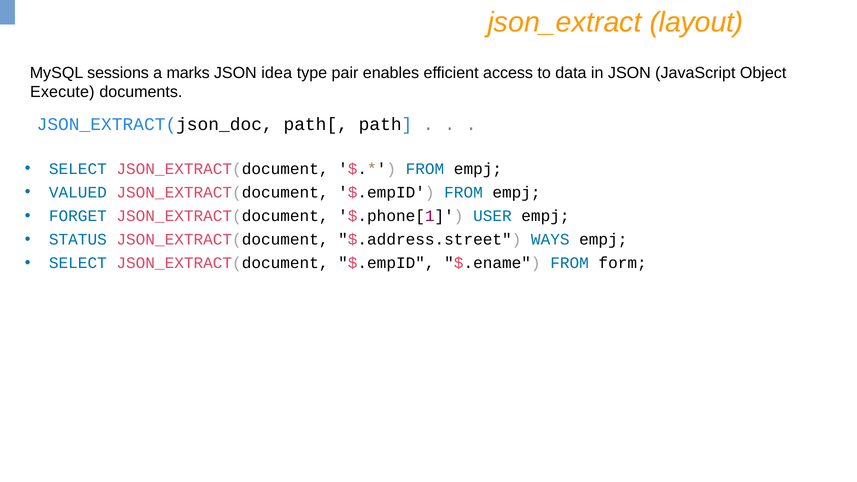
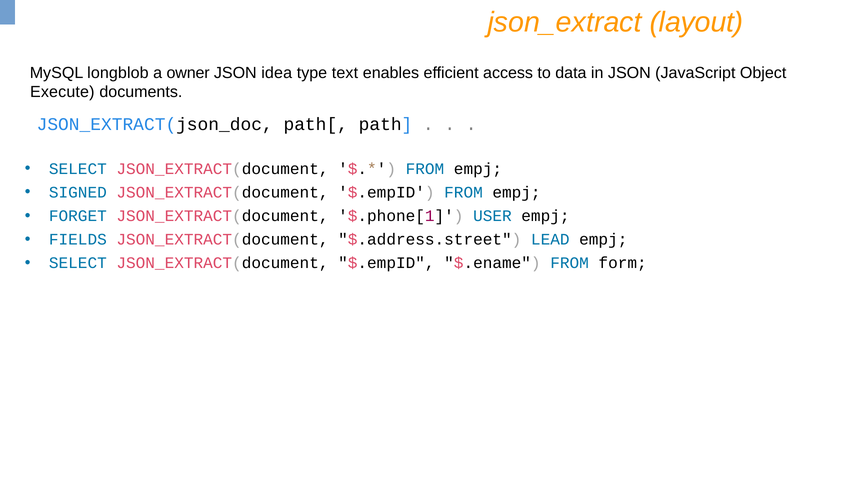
sessions: sessions -> longblob (118, 73)
marks: marks -> owner (188, 73)
pair: pair -> text (345, 73)
VALUED: VALUED -> SIGNED (78, 193)
STATUS: STATUS -> FIELDS (78, 240)
WAYS: WAYS -> LEAD (550, 240)
